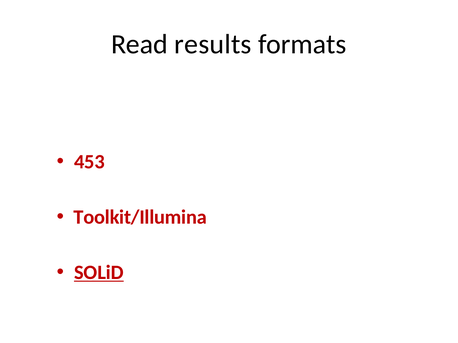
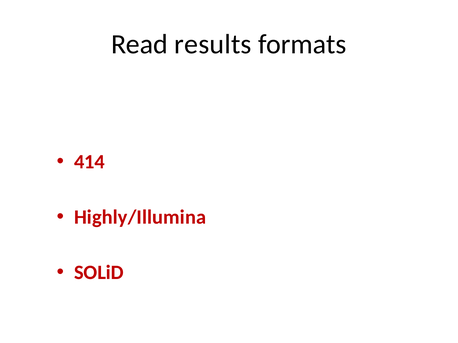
453: 453 -> 414 (89, 162)
Toolkit/Illumina: Toolkit/Illumina -> Highly/Illumina (140, 217)
SOLiD underline: present -> none (99, 273)
